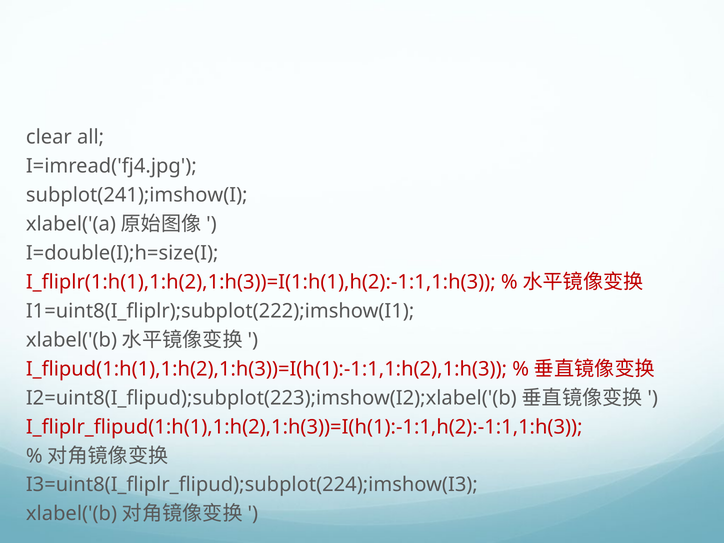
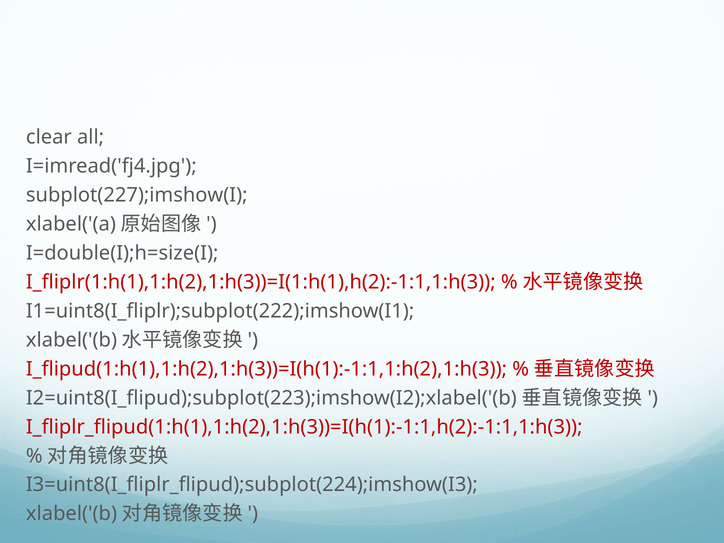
subplot(241);imshow(I: subplot(241);imshow(I -> subplot(227);imshow(I (137, 195)
